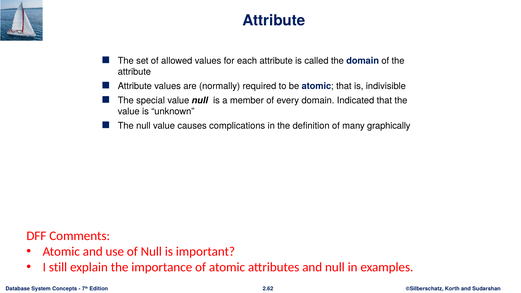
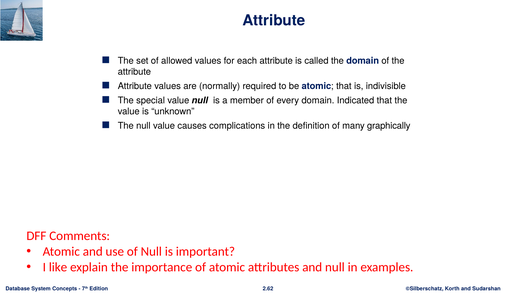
still: still -> like (58, 267)
